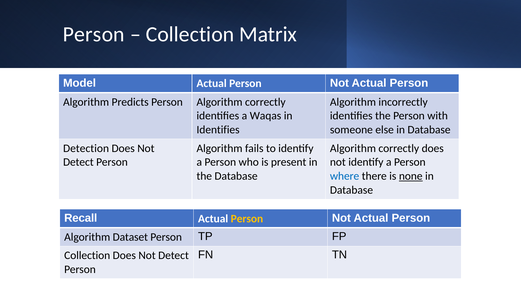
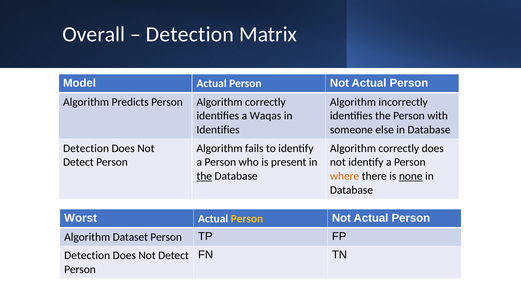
Person: Person -> Overall (94, 35)
Collection: Collection -> Detection (190, 35)
the underline: none -> present (204, 176)
where colour: blue -> orange (345, 176)
Recall: Recall -> Worst (81, 218)
Collection: Collection -> Detection (87, 256)
